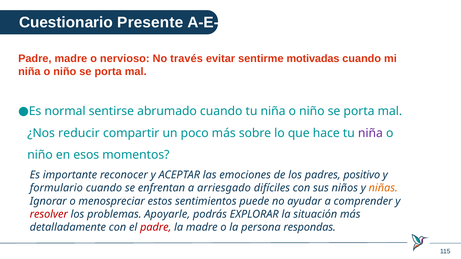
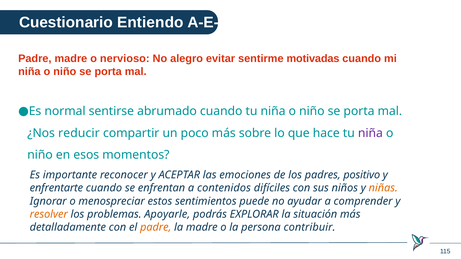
Presente: Presente -> Entiendo (150, 23)
través: través -> alegro (187, 59)
formulario: formulario -> enfrentarte (56, 188)
arriesgado: arriesgado -> contenidos (224, 188)
resolver colour: red -> orange (49, 214)
padre colour: red -> orange (156, 227)
respondas: respondas -> contribuir (310, 227)
